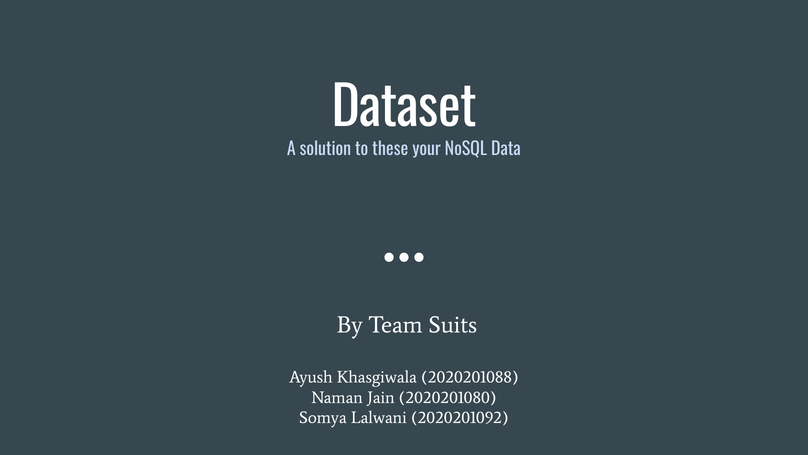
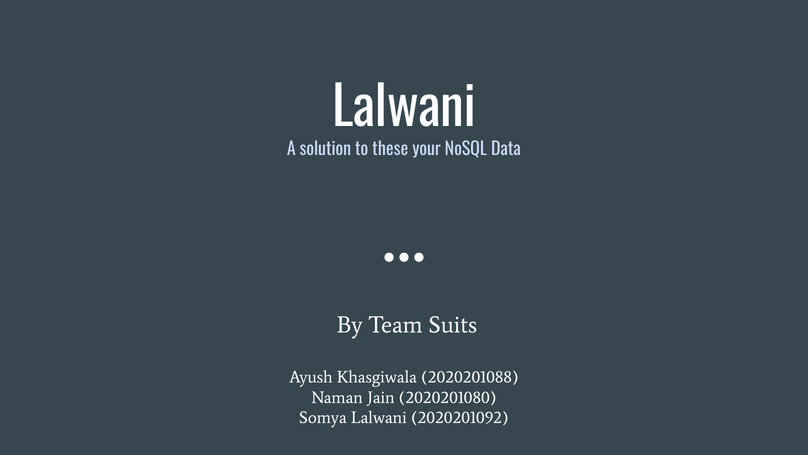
Dataset: Dataset -> Lalwani (404, 109)
